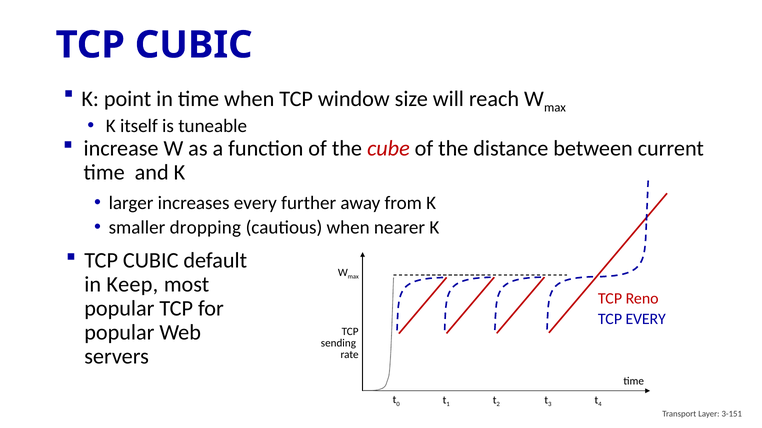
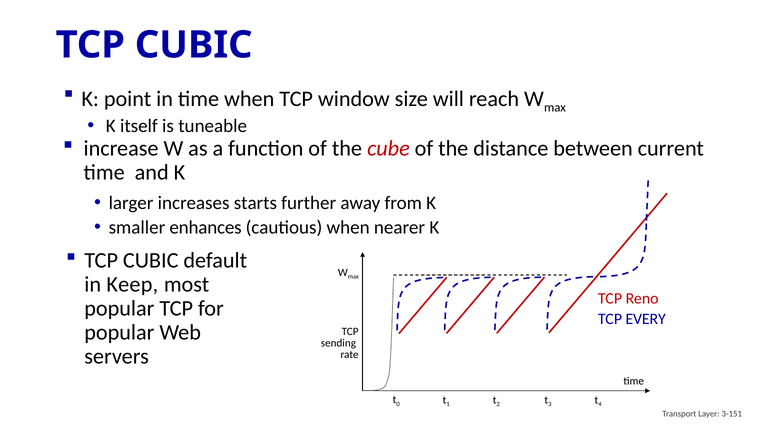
increases every: every -> starts (255, 203)
dropping: dropping -> enhances (206, 228)
